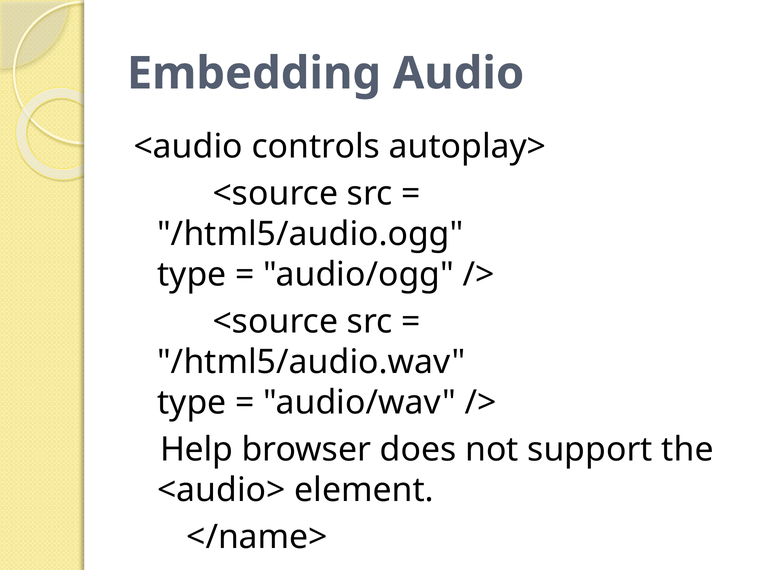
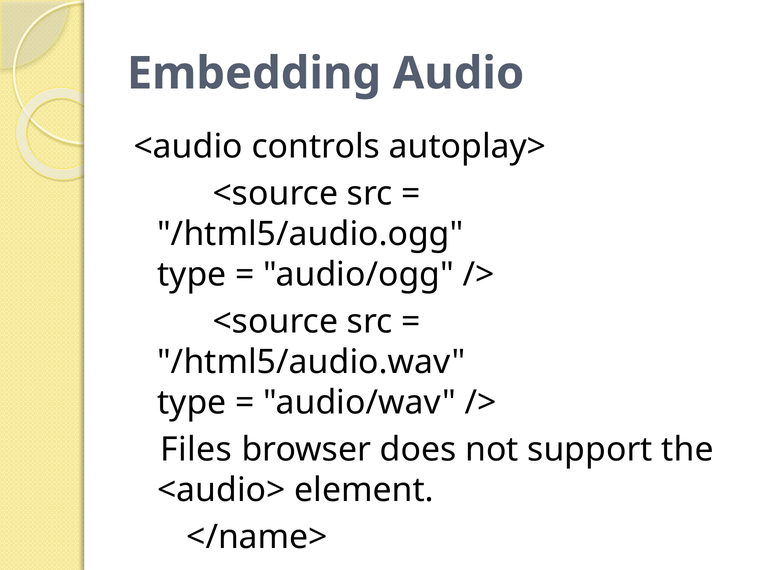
Help: Help -> Files (196, 450)
